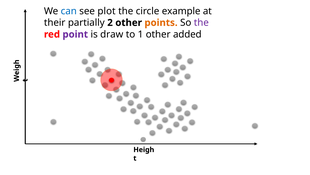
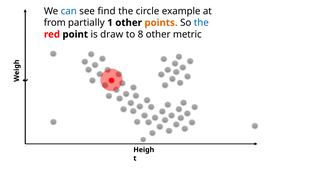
plot: plot -> find (107, 11)
their: their -> from (55, 23)
2: 2 -> 1 (110, 23)
the colour: purple -> blue (201, 23)
point colour: purple -> black (75, 34)
1: 1 -> 8 (140, 34)
added: added -> metric (187, 34)
